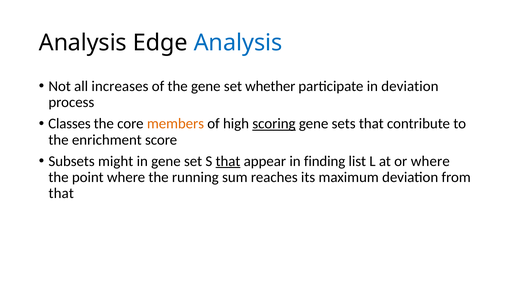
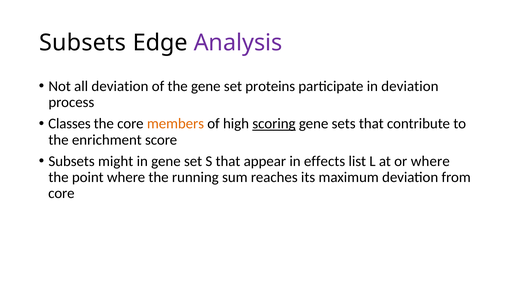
Analysis: Analysis -> Subsets (83, 43)
Analysis colour: blue -> purple (238, 43)
all increases: increases -> deviation (120, 86)
whether: whether -> proteins (270, 86)
that underline: present -> none (228, 161)
finding: finding -> effects (325, 161)
that: that -> core (61, 193)
